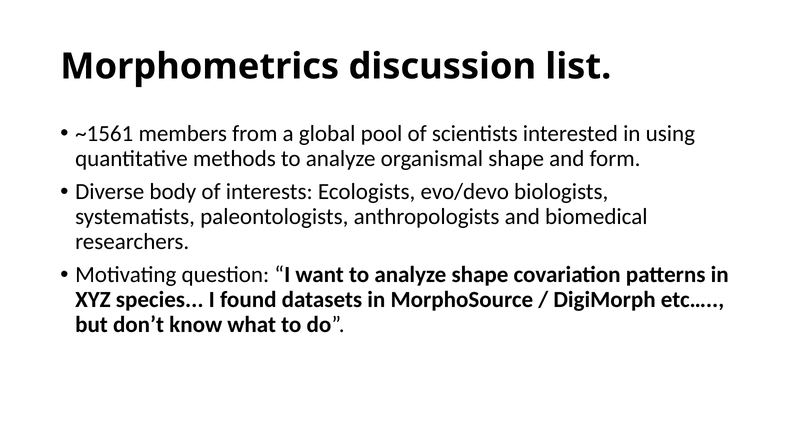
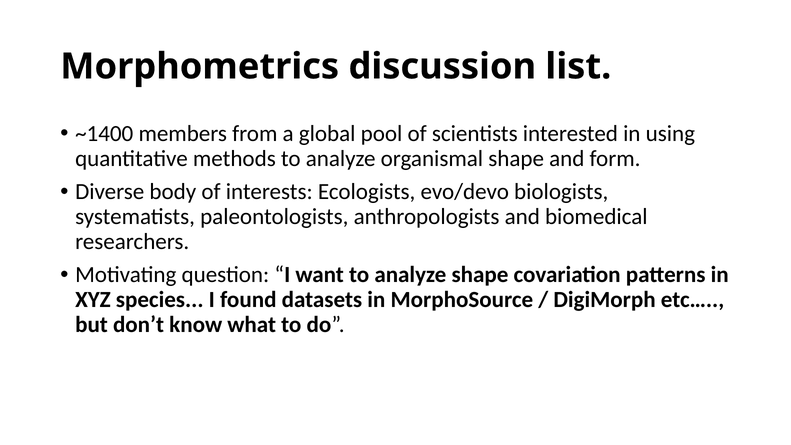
~1561: ~1561 -> ~1400 (104, 134)
